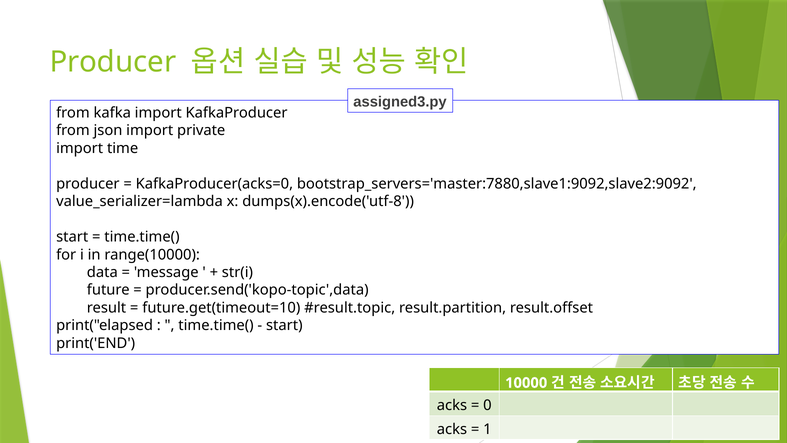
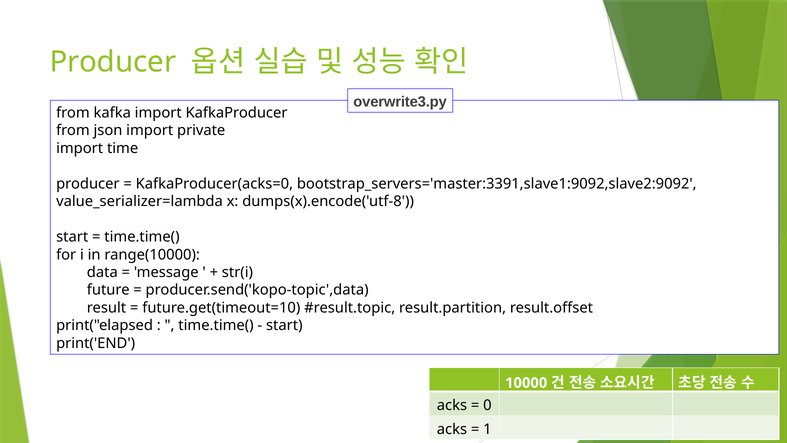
assigned3.py: assigned3.py -> overwrite3.py (400, 102)
bootstrap_servers='master:7880,slave1:9092,slave2:9092: bootstrap_servers='master:7880,slave1:9092,slave2:9092 -> bootstrap_servers='master:3391,slave1:9092,slave2:9092 (497, 184)
